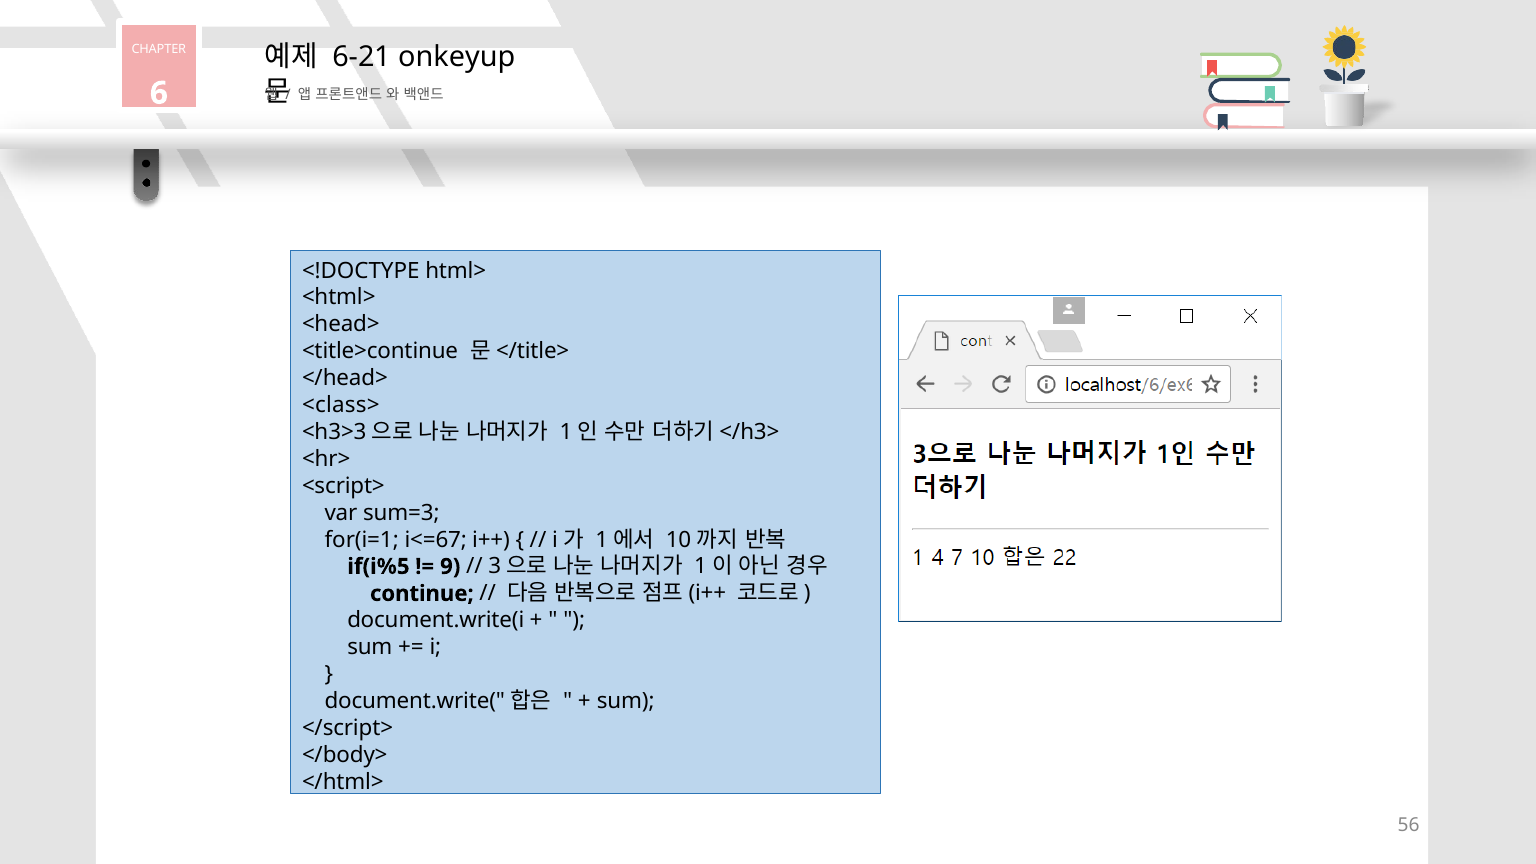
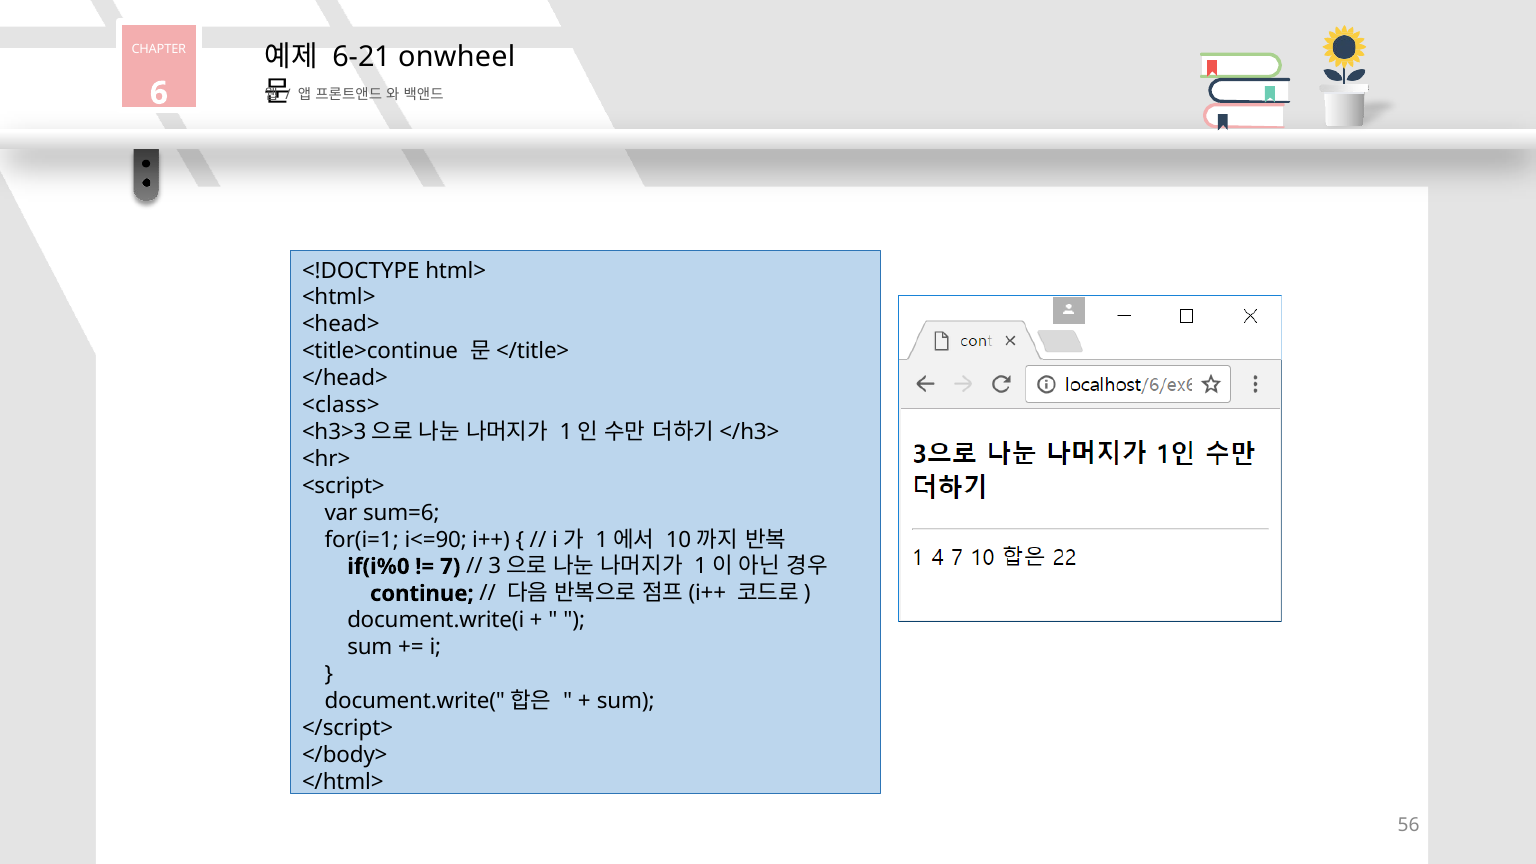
onkeyup: onkeyup -> onwheel (457, 57)
sum=3: sum=3 -> sum=6 (401, 513)
i<=67: i<=67 -> i<=90 (436, 540)
if(i%5: if(i%5 -> if(i%0 (378, 567)
9: 9 -> 7 (450, 567)
